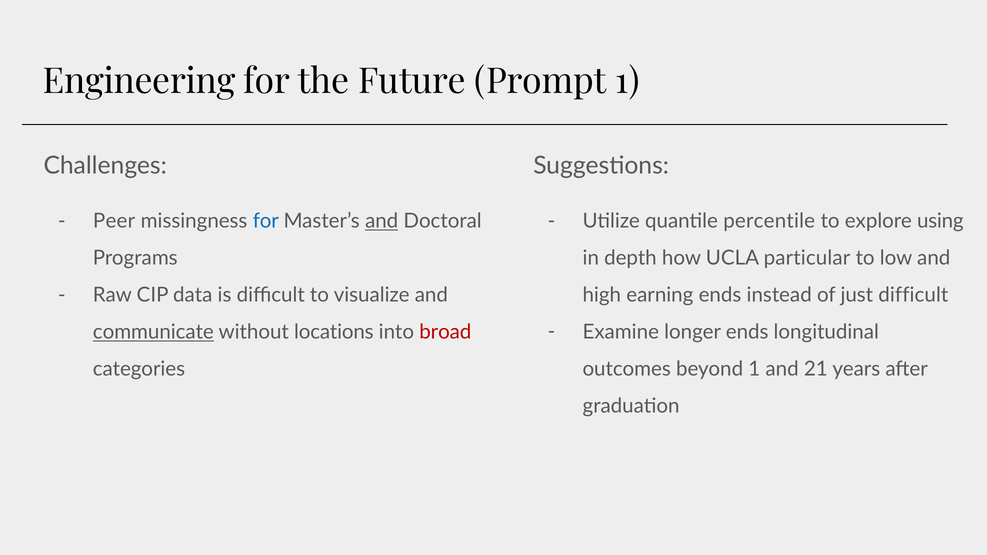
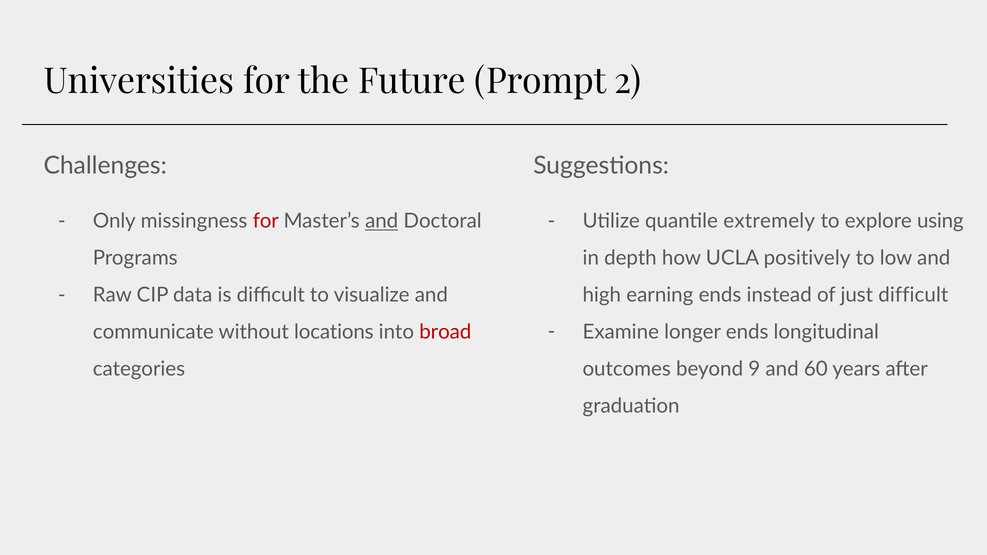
Engineering: Engineering -> Universities (139, 82)
Prompt 1: 1 -> 2 (628, 82)
percentile: percentile -> extremely (769, 221)
Peer: Peer -> Only (114, 221)
for colour: blue -> red (266, 221)
particular: particular -> positively (807, 258)
communicate underline: present -> none (153, 332)
beyond 1: 1 -> 9 (754, 369)
21: 21 -> 60 (816, 369)
